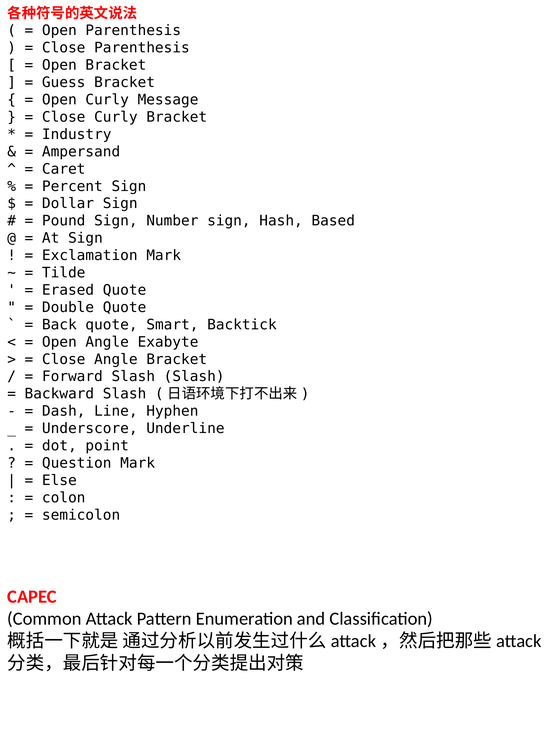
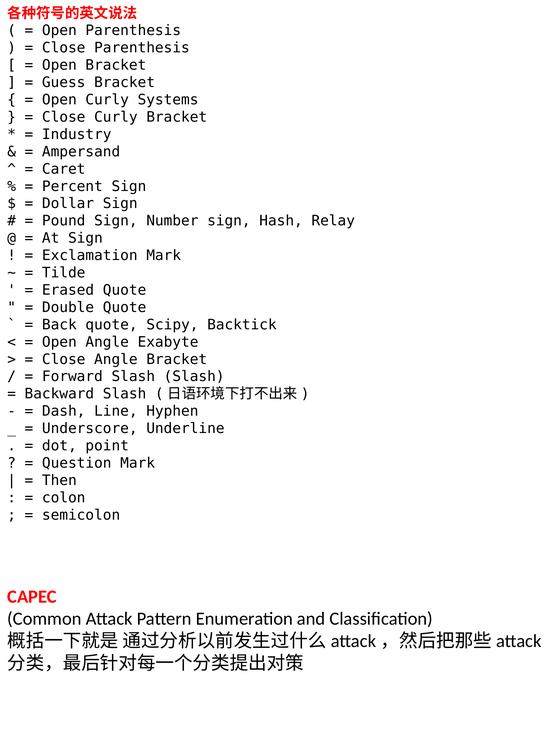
Message: Message -> Systems (168, 100)
Based: Based -> Relay (333, 221)
Smart: Smart -> Scipy (172, 325)
Else: Else -> Then (59, 481)
